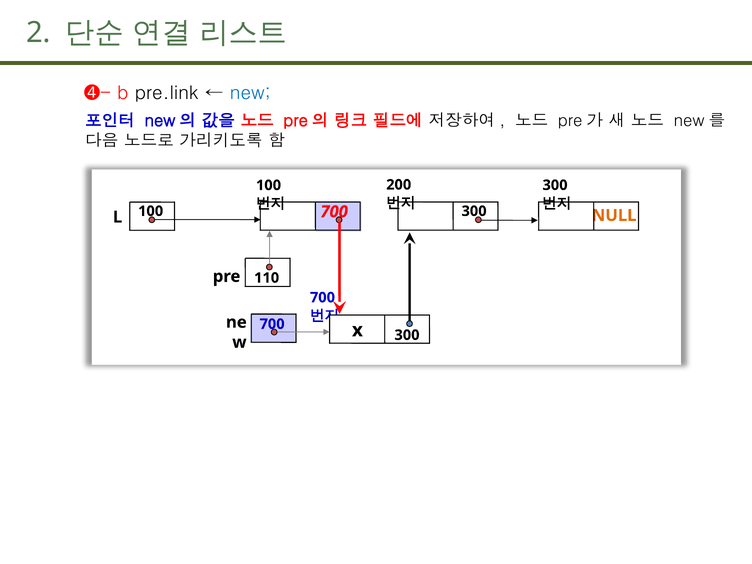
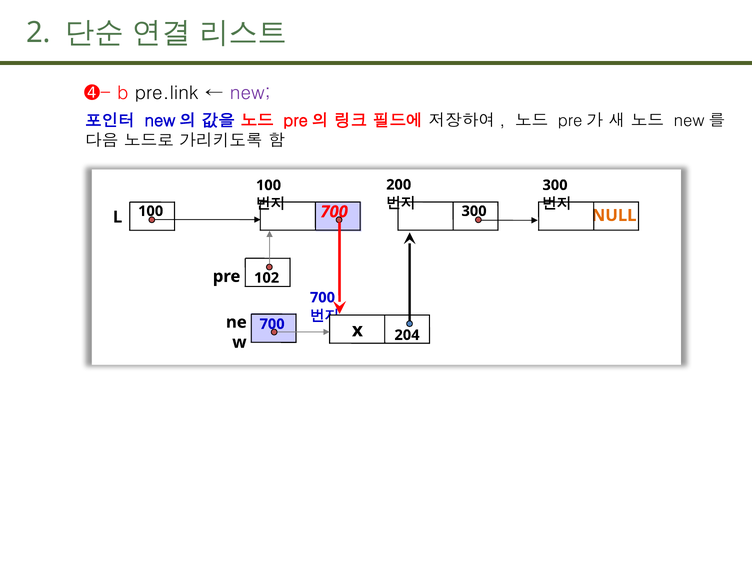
new colour: blue -> purple (250, 93)
110: 110 -> 102 (267, 278)
x 300: 300 -> 204 (407, 335)
